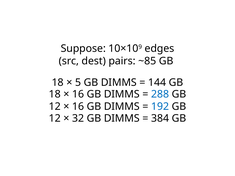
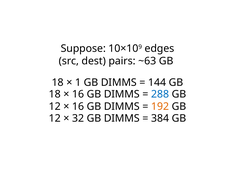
~85: ~85 -> ~63 (147, 61)
5: 5 -> 1 (78, 83)
192 colour: blue -> orange (160, 107)
